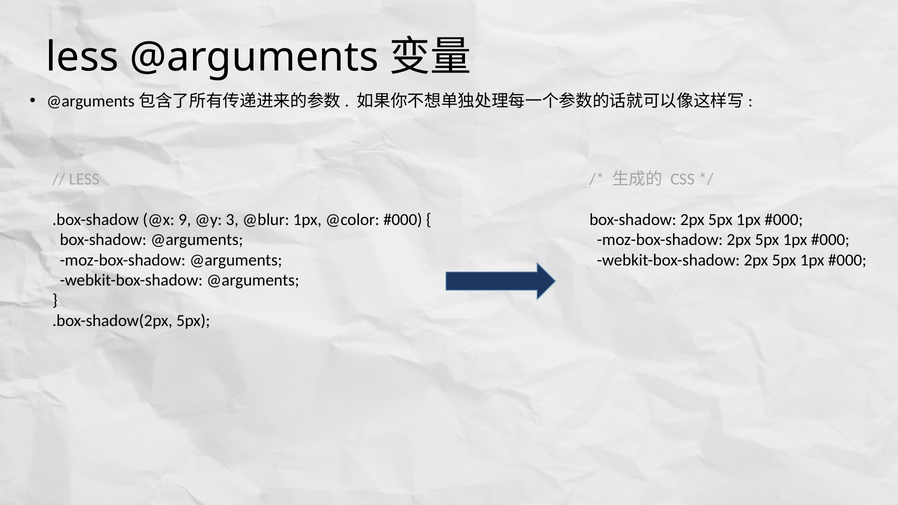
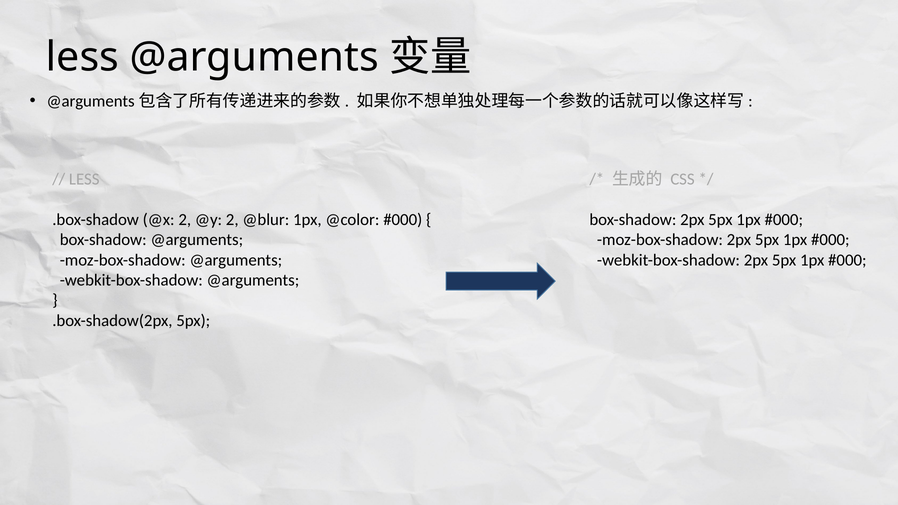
@x 9: 9 -> 2 (185, 220)
@y 3: 3 -> 2 (232, 220)
